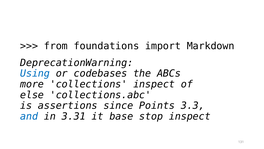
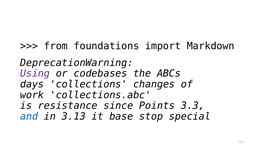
Using colour: blue -> purple (35, 73)
more: more -> days (32, 84)
collections inspect: inspect -> changes (154, 84)
else: else -> work (32, 95)
assertions: assertions -> resistance (68, 105)
3.31: 3.31 -> 3.13 (74, 116)
stop inspect: inspect -> special (190, 116)
